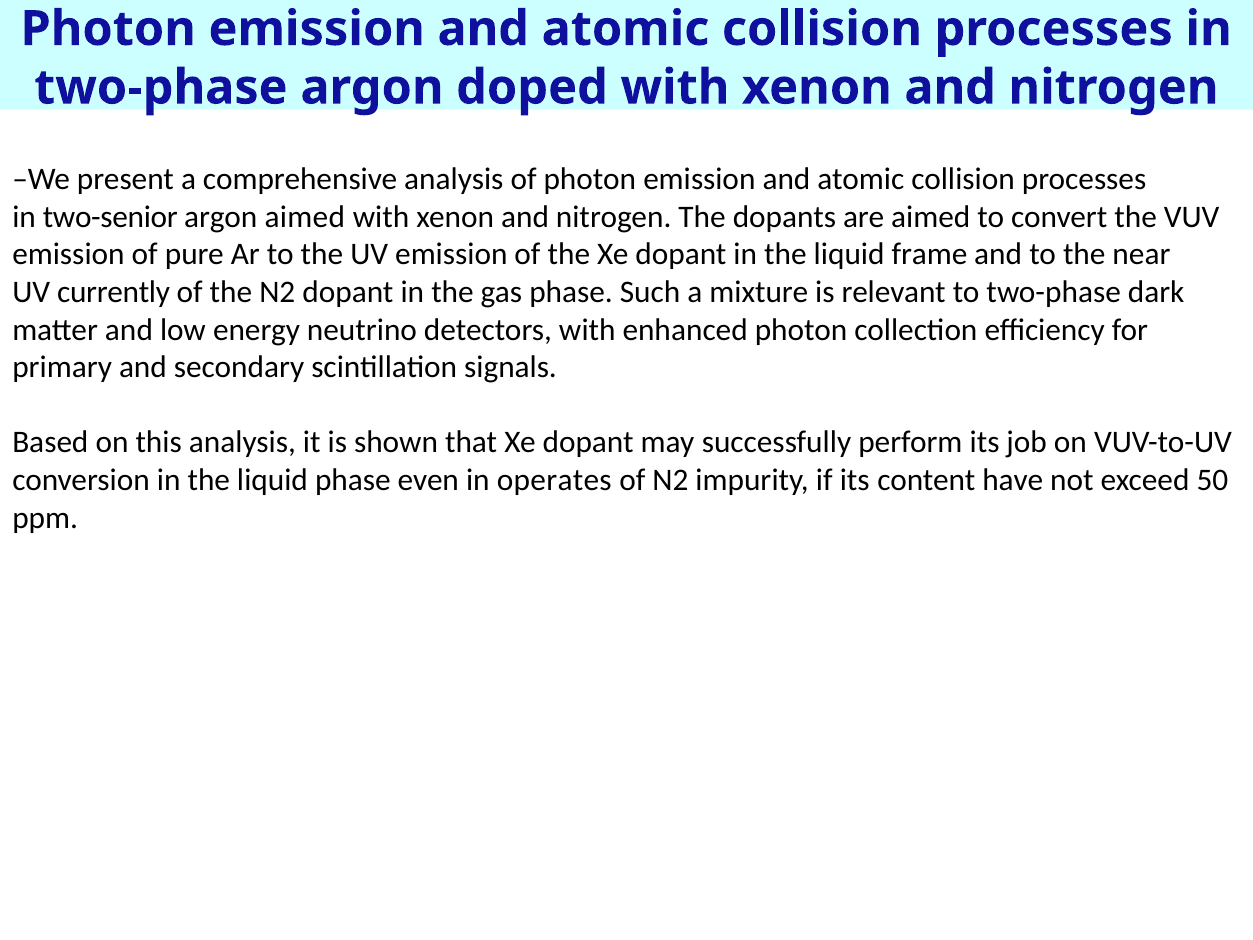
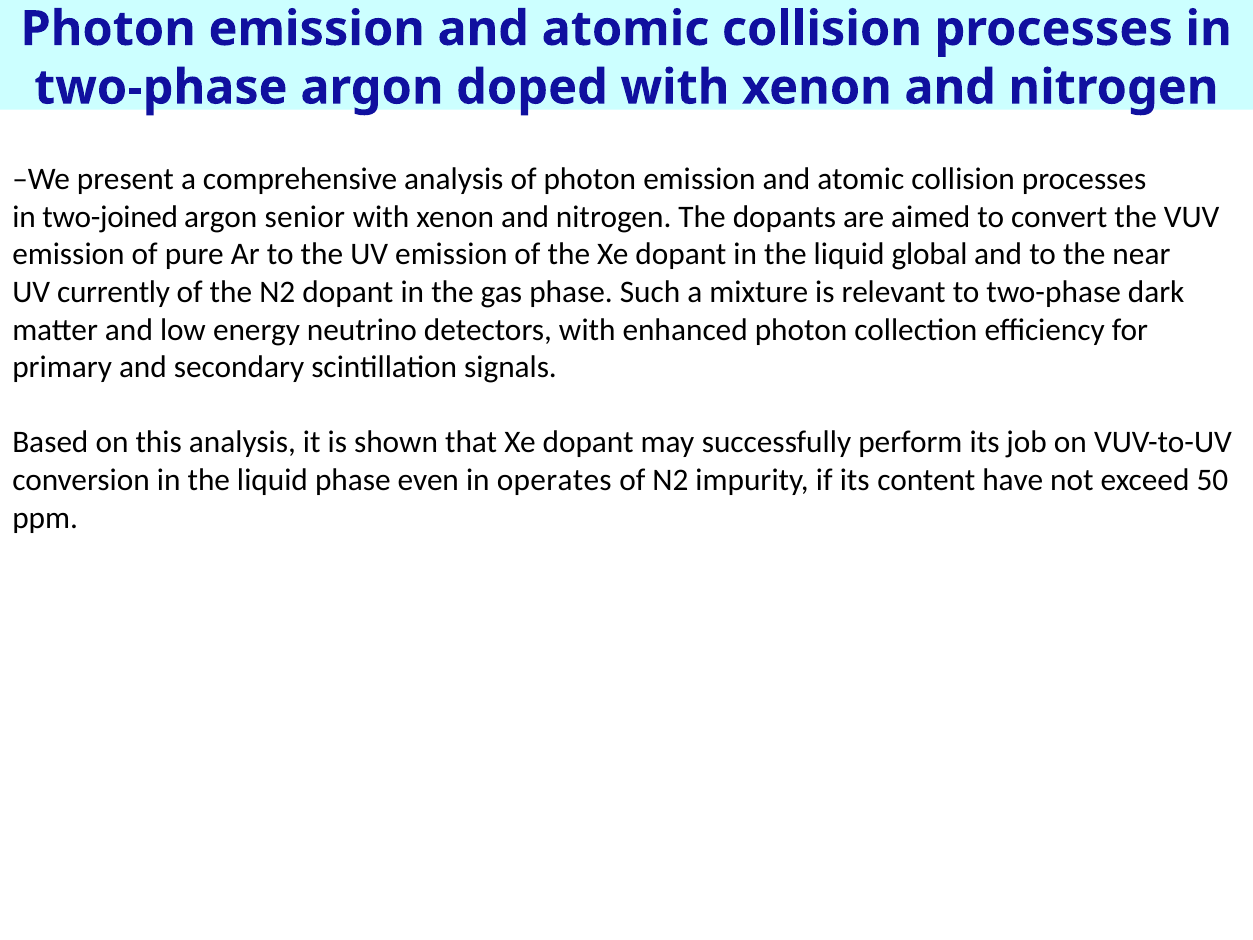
two-senior: two-senior -> two-joined (110, 217)
argon aimed: aimed -> senior (305, 217)
frame: frame -> global (930, 254)
